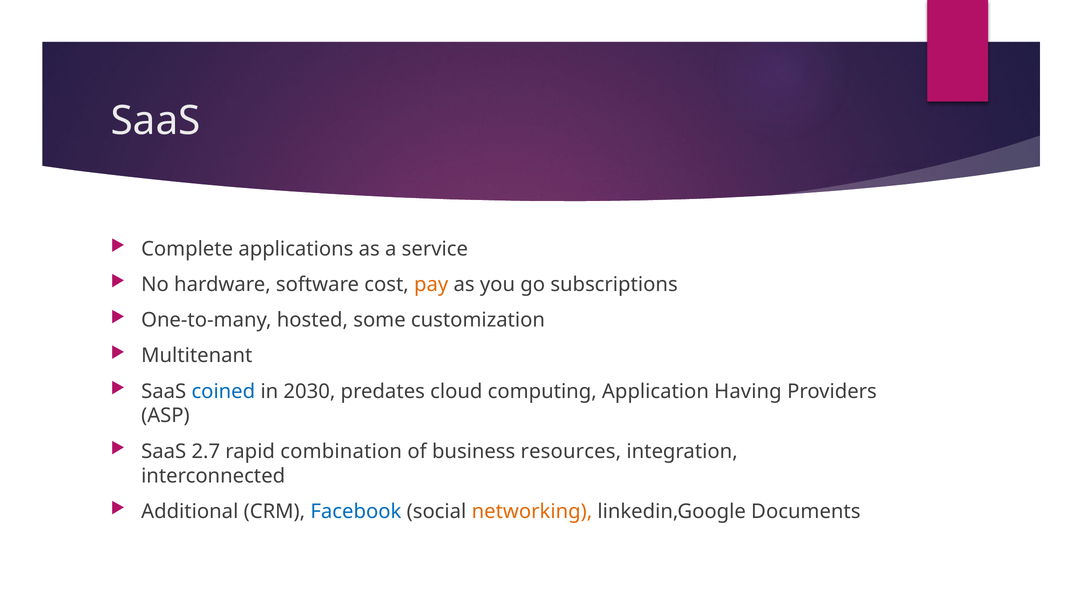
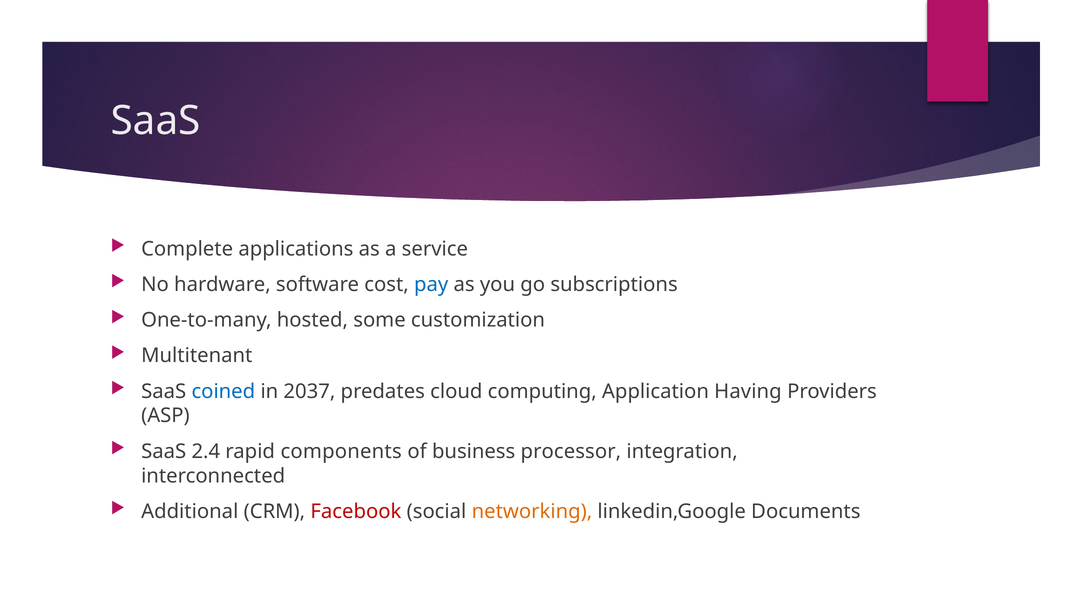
pay colour: orange -> blue (431, 285)
2030: 2030 -> 2037 (309, 392)
2.7: 2.7 -> 2.4 (206, 452)
combination: combination -> components (341, 452)
resources: resources -> processor (571, 452)
Facebook colour: blue -> red (356, 512)
